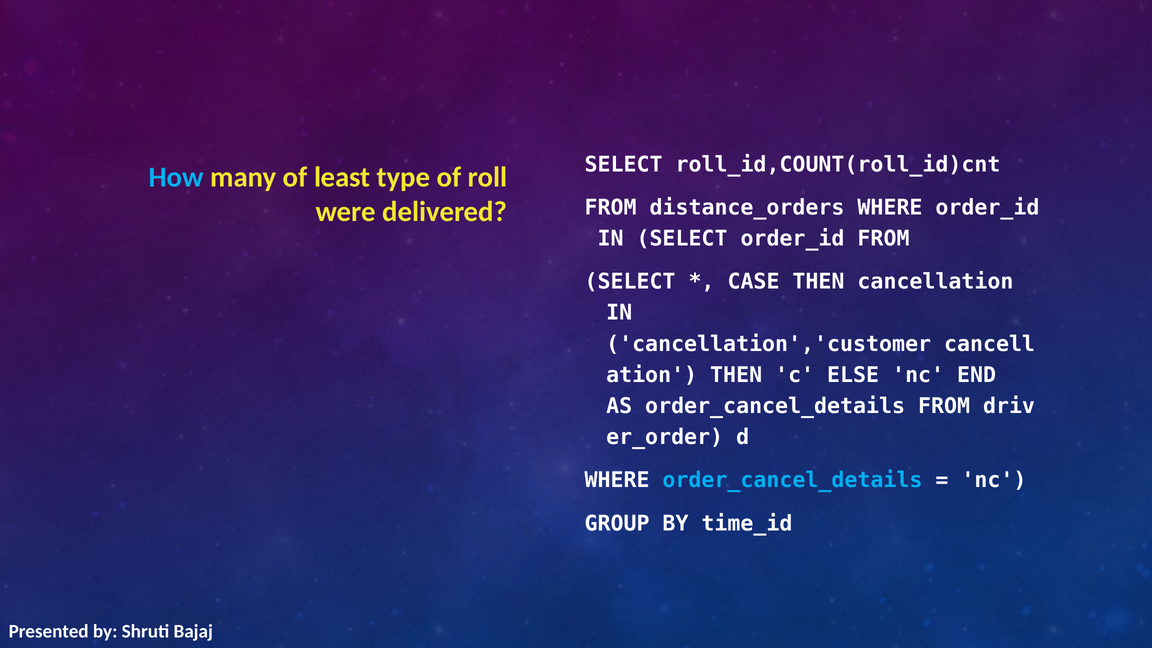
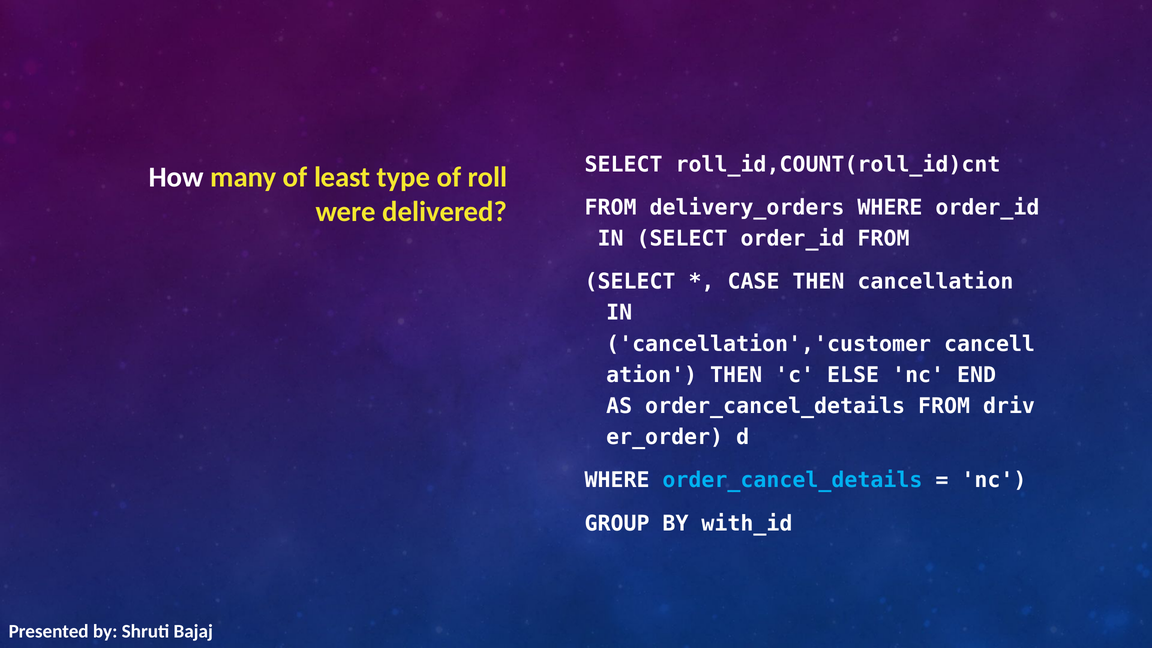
How colour: light blue -> white (176, 177)
distance_orders: distance_orders -> delivery_orders (747, 208)
time_id: time_id -> with_id (747, 523)
